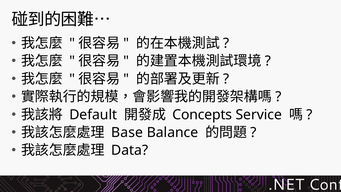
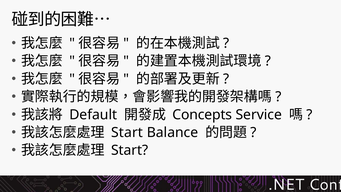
Base: Base -> Start (127, 132)
Data: Data -> Start (130, 150)
